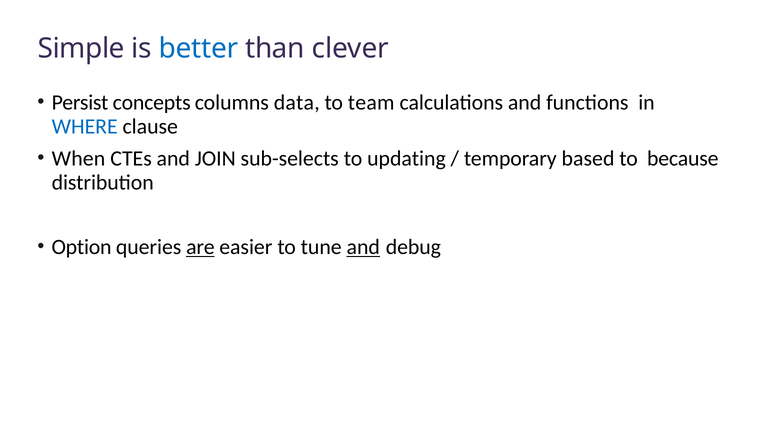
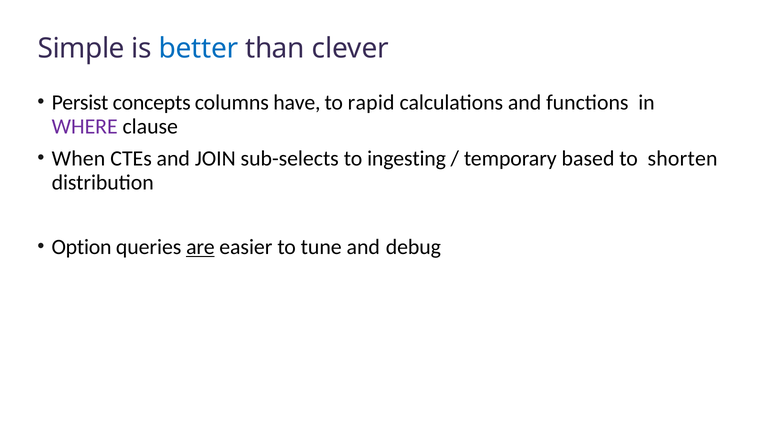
data: data -> have (297, 102)
team: team -> rapid (371, 102)
WHERE colour: blue -> purple (85, 126)
updating: updating -> ingesting (407, 159)
because: because -> shorten (683, 159)
and underline: present -> none (363, 247)
